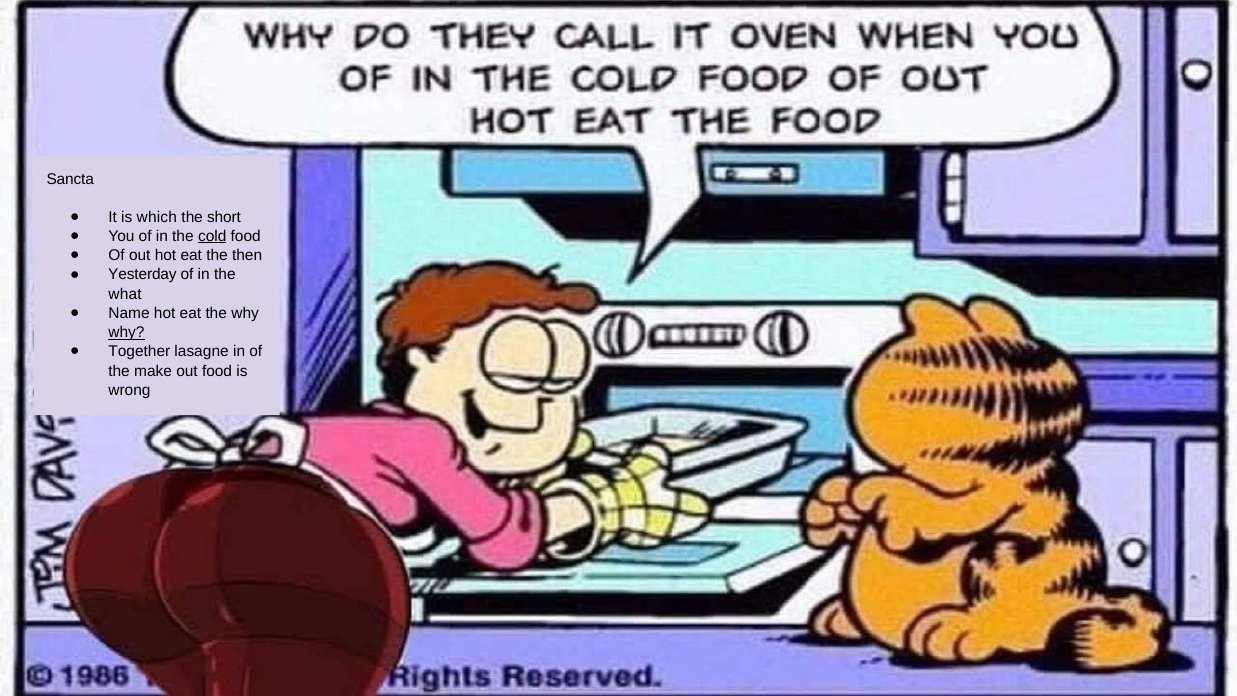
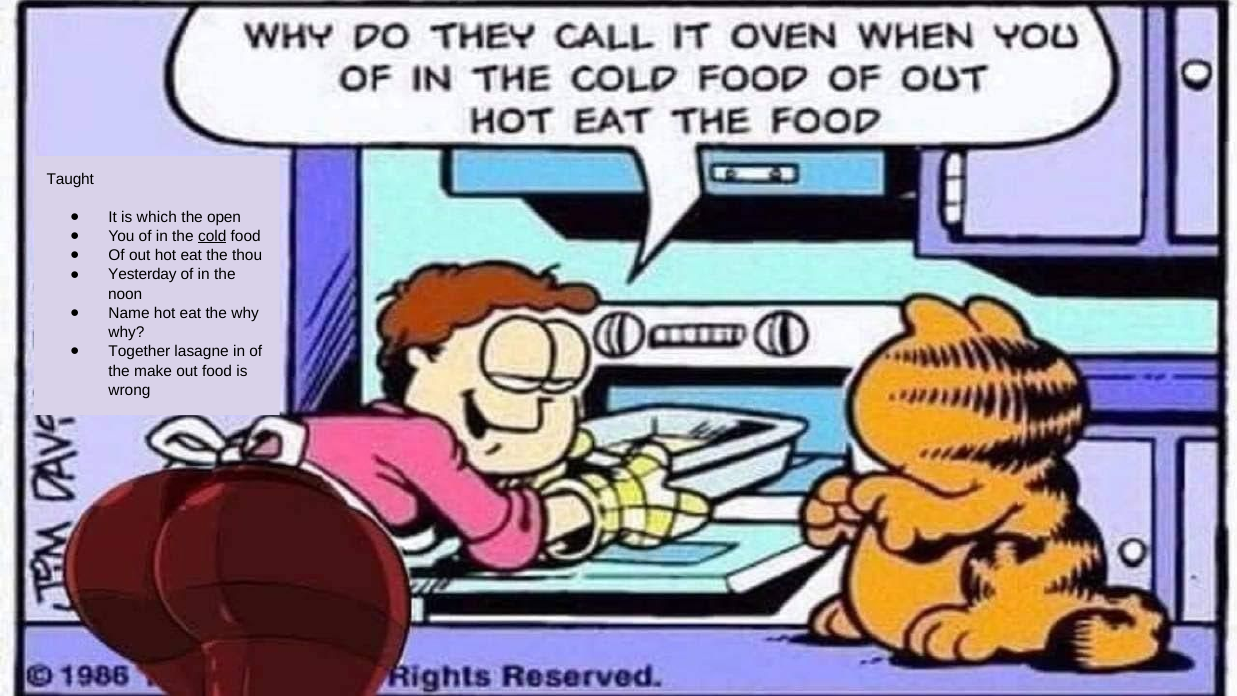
Sancta: Sancta -> Taught (70, 179)
short: short -> open (224, 217)
then: then -> thou (247, 255)
what: what -> noon (125, 294)
why underline: present -> none (126, 332)
